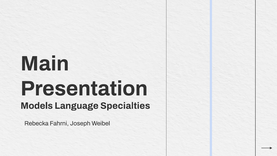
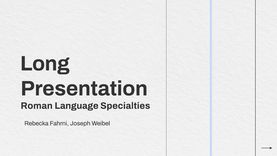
Main: Main -> Long (45, 63)
Models: Models -> Roman (37, 106)
